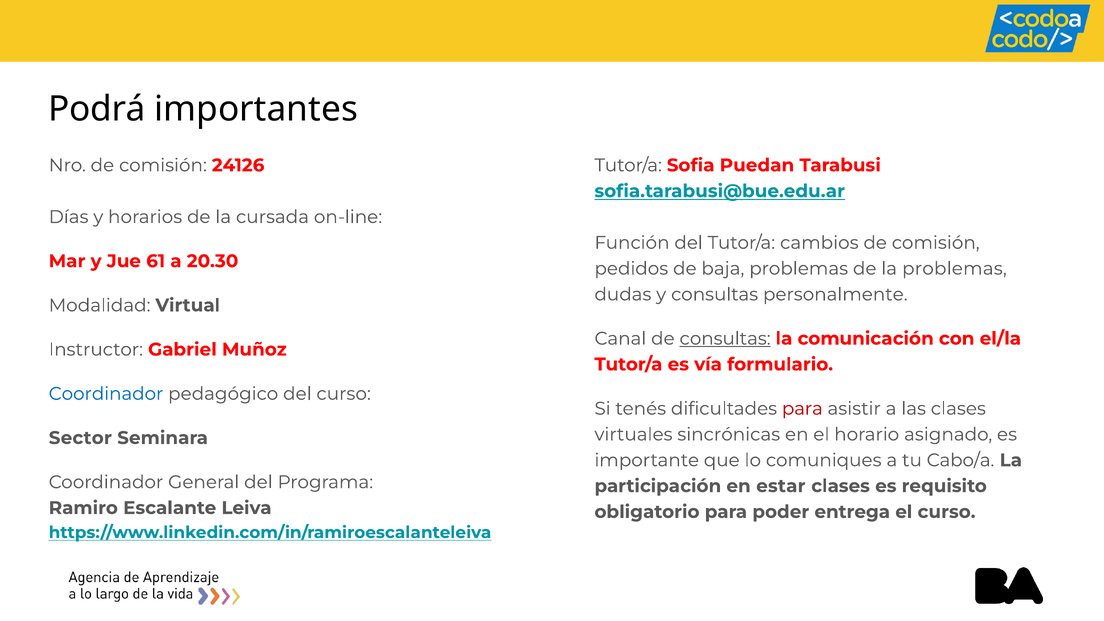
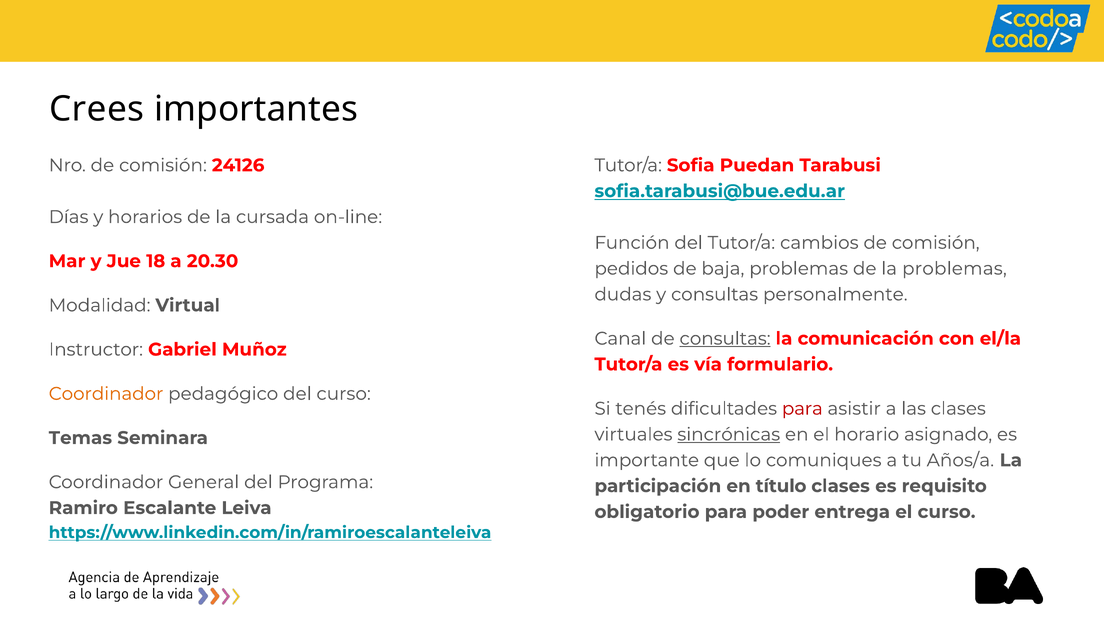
Podrá: Podrá -> Crees (97, 109)
61: 61 -> 18 (156, 261)
Coordinador colour: blue -> orange (106, 394)
sincrónicas underline: none -> present (729, 434)
Sector: Sector -> Temas (80, 438)
Cabo/a: Cabo/a -> Años/a (960, 460)
estar: estar -> título (781, 486)
